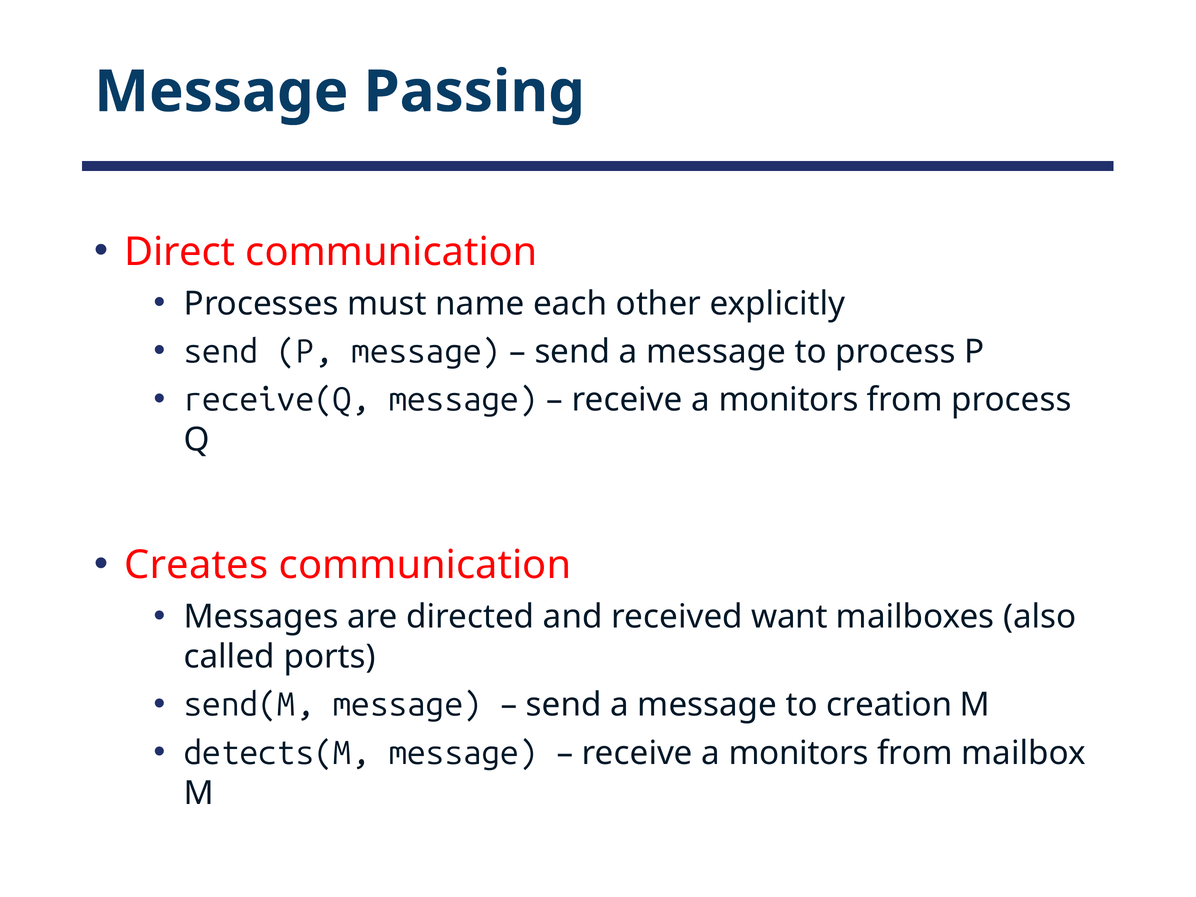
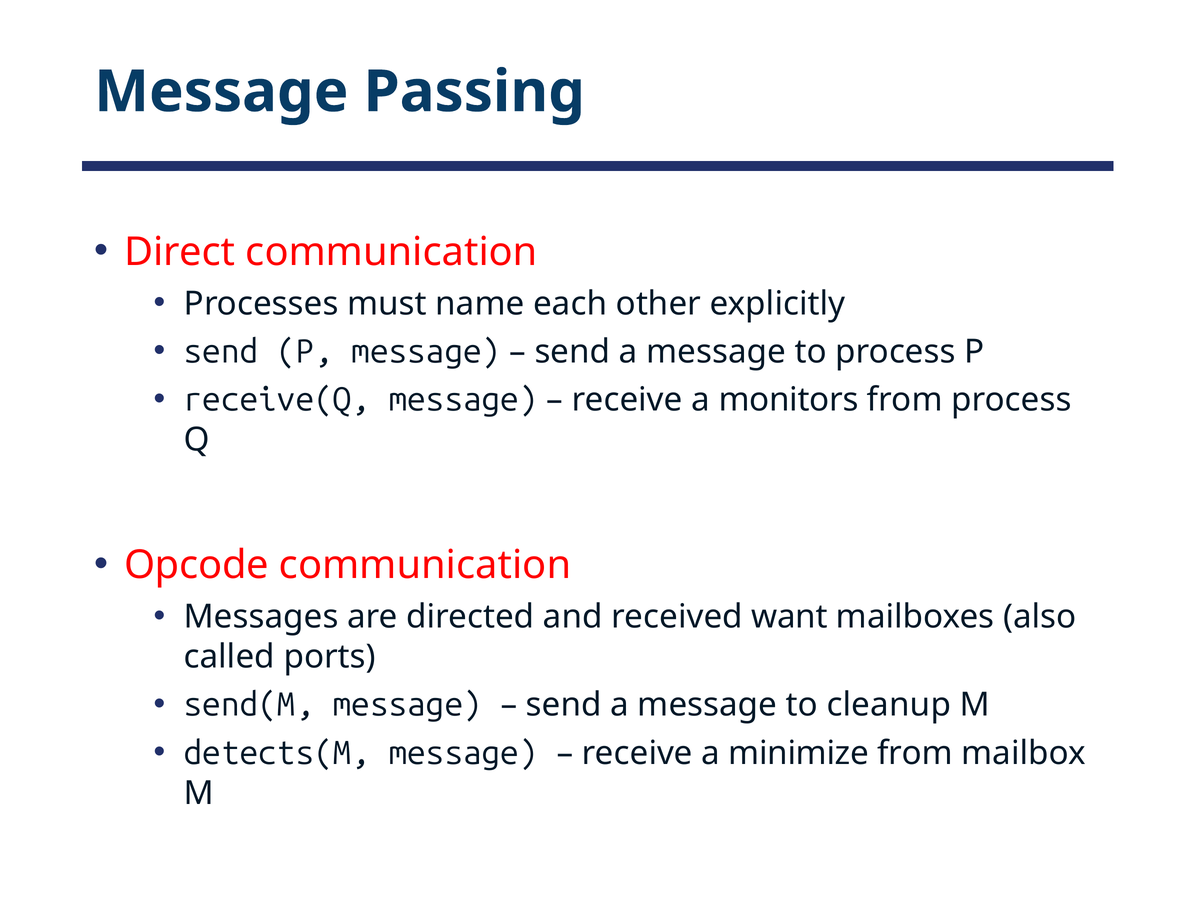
Creates: Creates -> Opcode (196, 565)
creation: creation -> cleanup (889, 705)
monitors: monitors -> minimize (799, 753)
